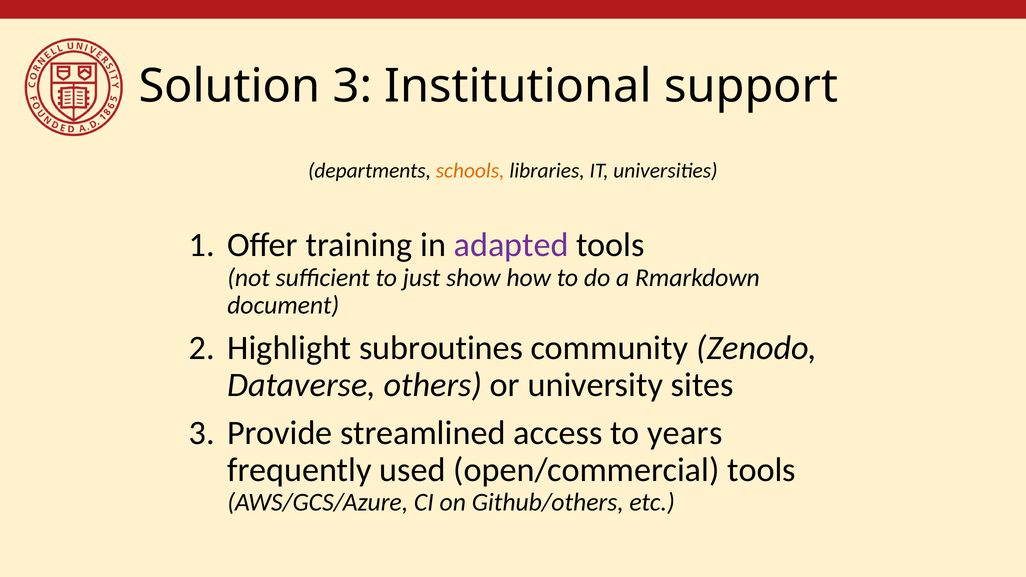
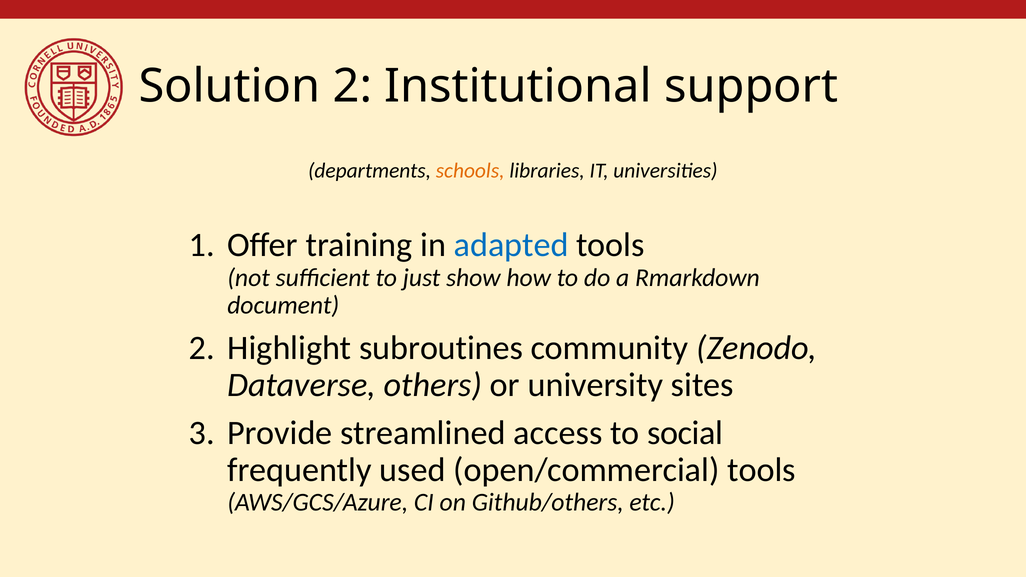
Solution 3: 3 -> 2 (352, 86)
adapted colour: purple -> blue (511, 245)
years: years -> social (685, 433)
